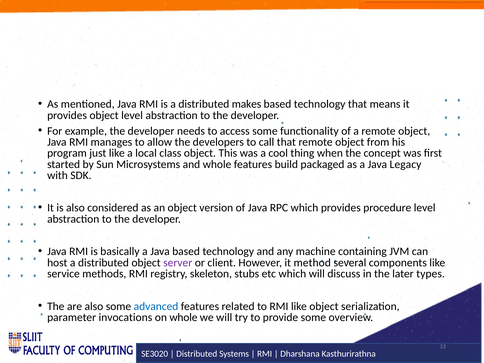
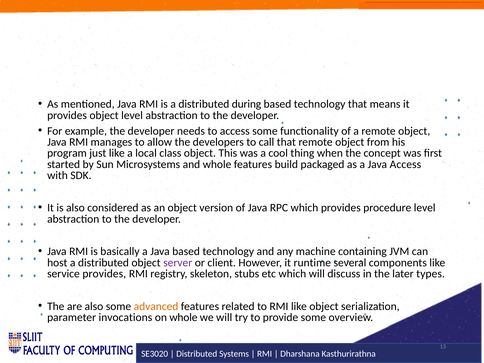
makes: makes -> during (247, 104)
Java Legacy: Legacy -> Access (405, 164)
method: method -> runtime (312, 263)
service methods: methods -> provides (104, 274)
advanced colour: blue -> orange (156, 306)
